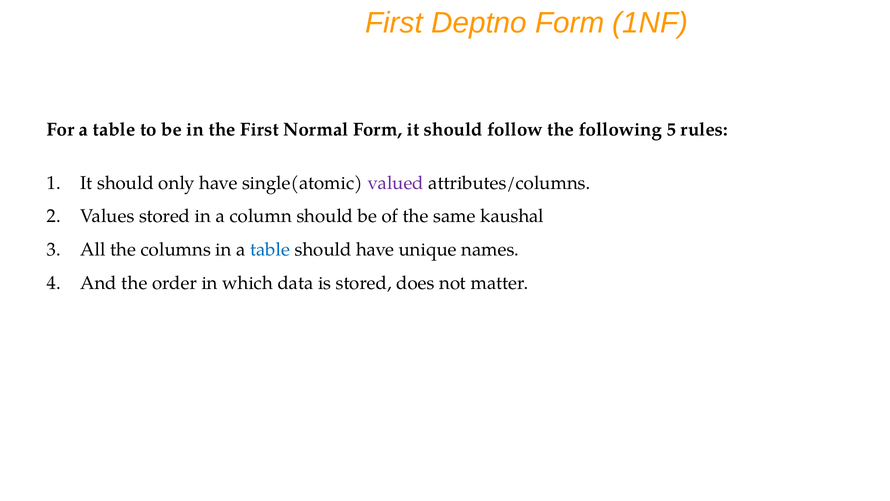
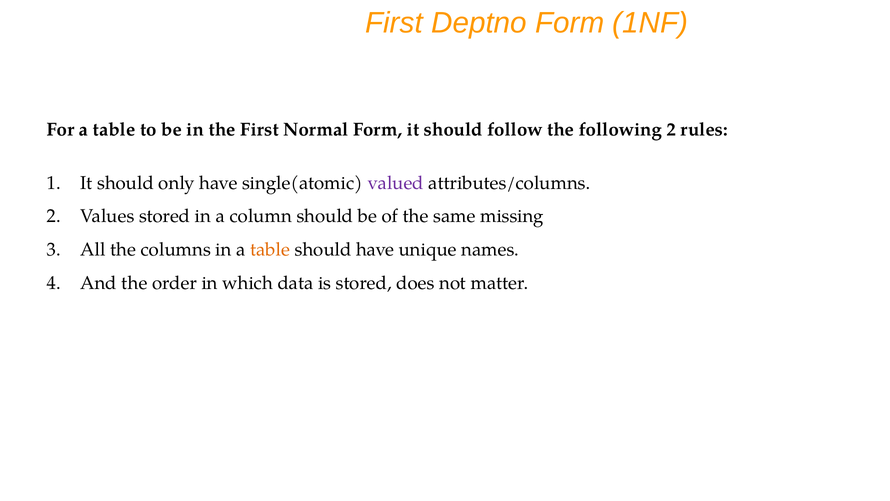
following 5: 5 -> 2 (671, 129)
kaushal: kaushal -> missing (512, 216)
table colour: blue -> orange (270, 249)
